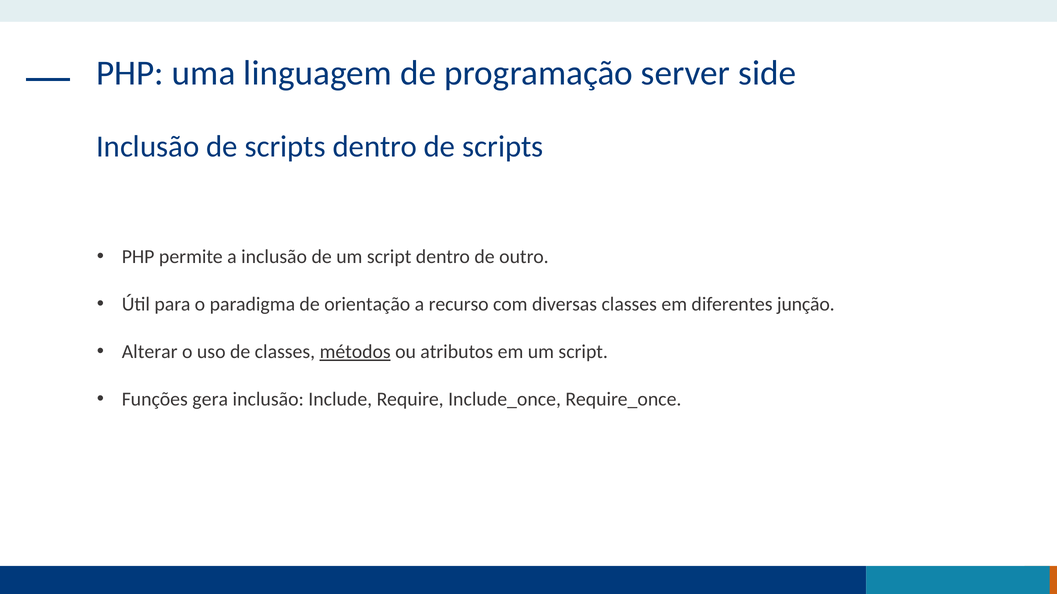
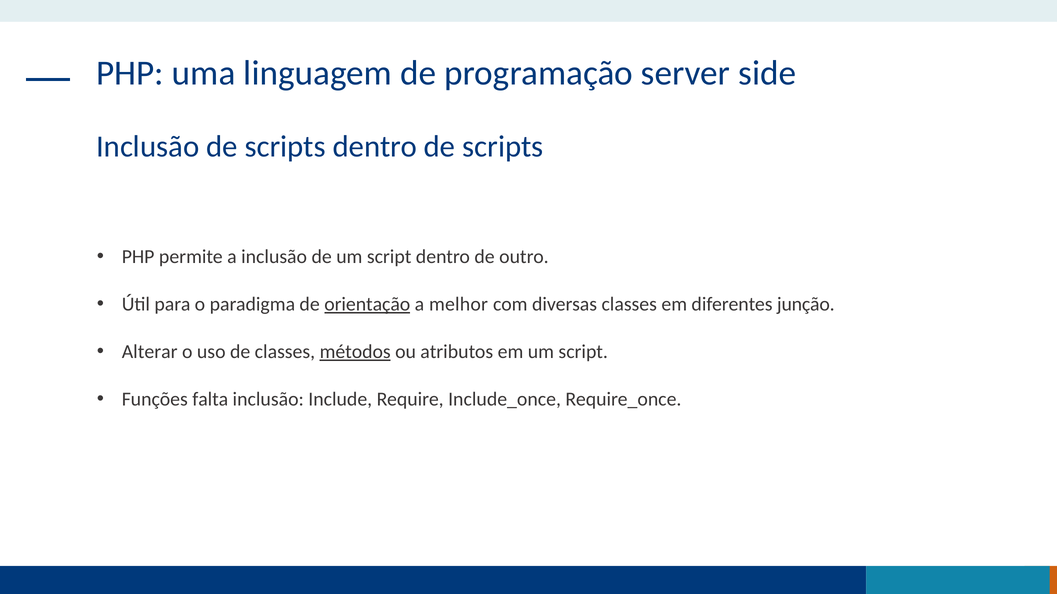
orientação underline: none -> present (367, 305)
recurso: recurso -> melhor (459, 305)
gera: gera -> falta (210, 400)
